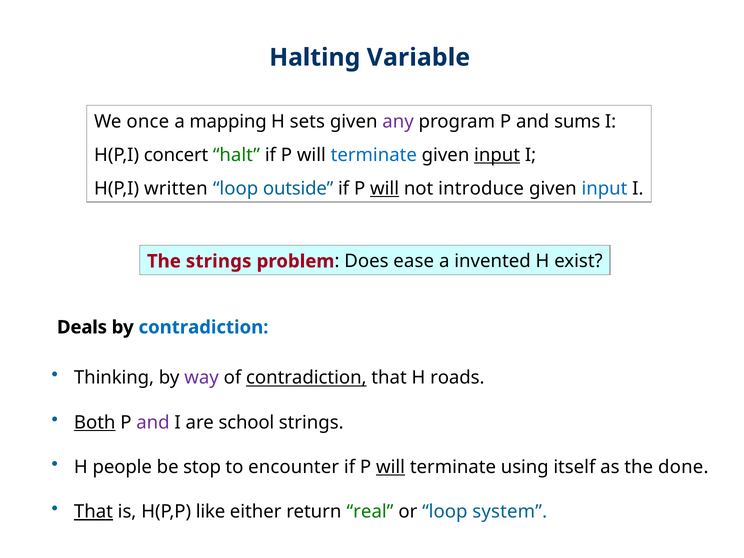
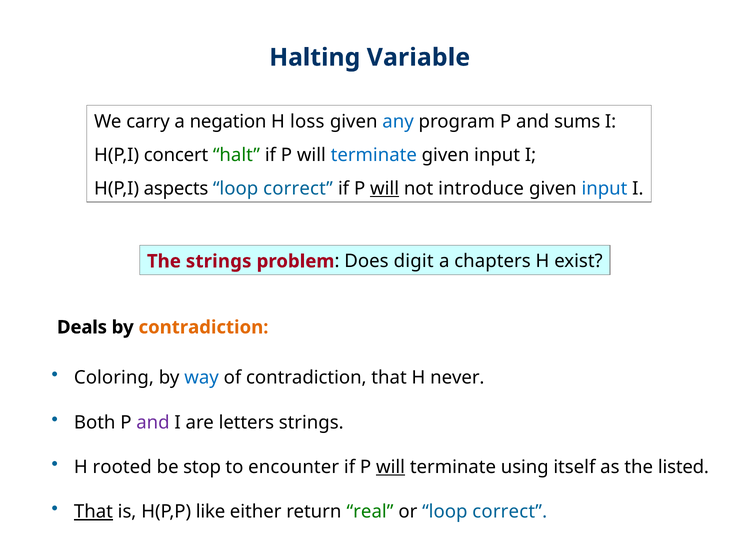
once: once -> carry (148, 121)
mapping: mapping -> negation (228, 121)
sets: sets -> loss (307, 121)
any colour: purple -> blue (398, 121)
input underline: present -> none (497, 155)
written: written -> aspects (176, 188)
outside: outside -> correct (298, 188)
ease: ease -> digit (414, 261)
invented: invented -> chapters (493, 261)
contradiction colour: blue -> orange (203, 327)
Thinking: Thinking -> Coloring (114, 378)
way colour: purple -> blue (202, 378)
contradiction underline: present -> none (306, 378)
roads: roads -> never (457, 378)
Both underline: present -> none (95, 422)
school: school -> letters (246, 422)
people: people -> rooted (122, 467)
done: done -> listed (683, 467)
or loop system: system -> correct (510, 512)
